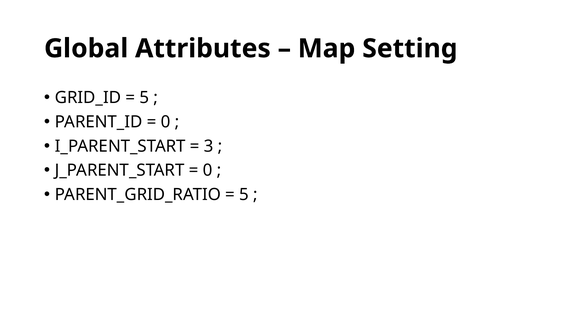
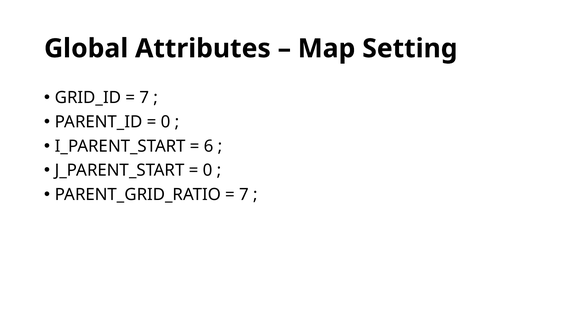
5: 5 -> 7 (144, 98)
3: 3 -> 6 (209, 146)
5: 5 -> 7 (244, 195)
